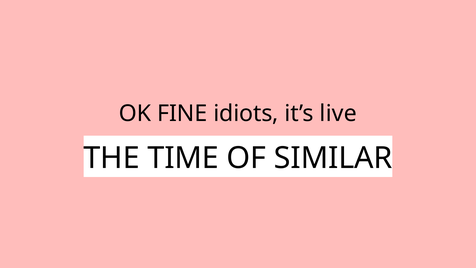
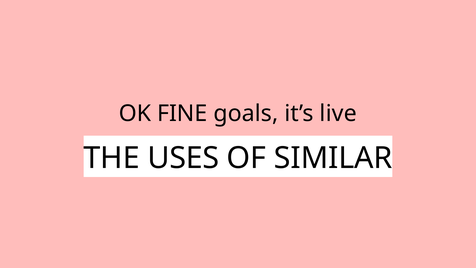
idiots: idiots -> goals (246, 113)
TIME: TIME -> USES (183, 158)
